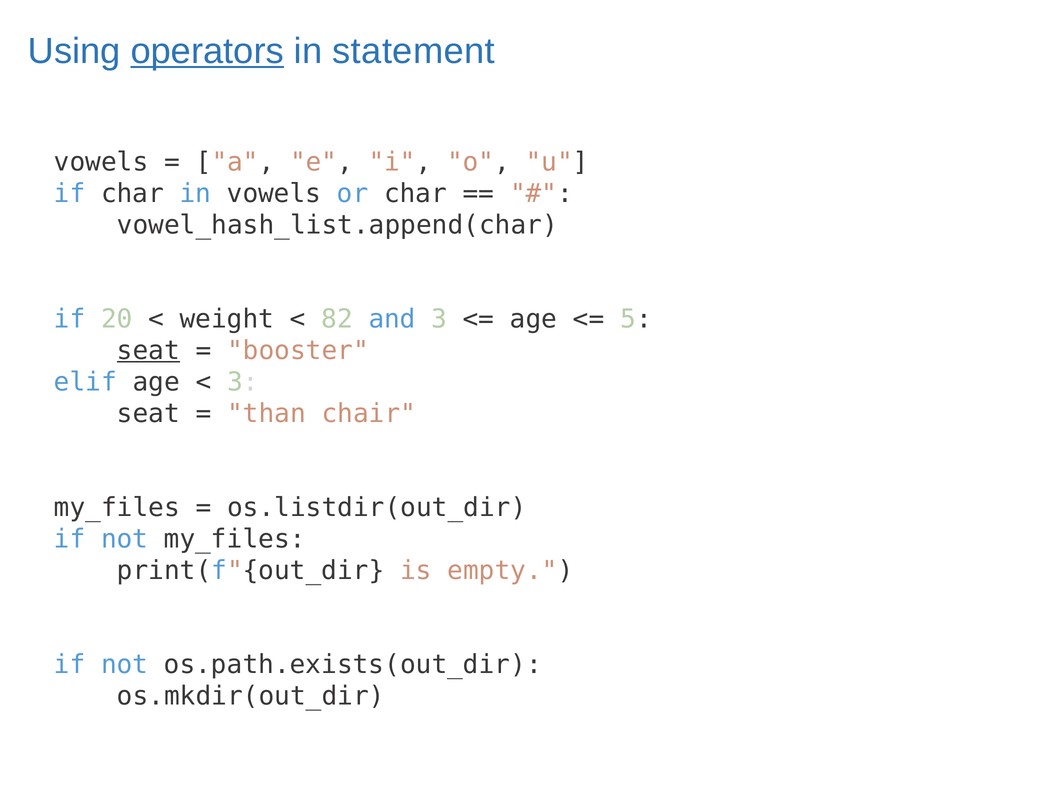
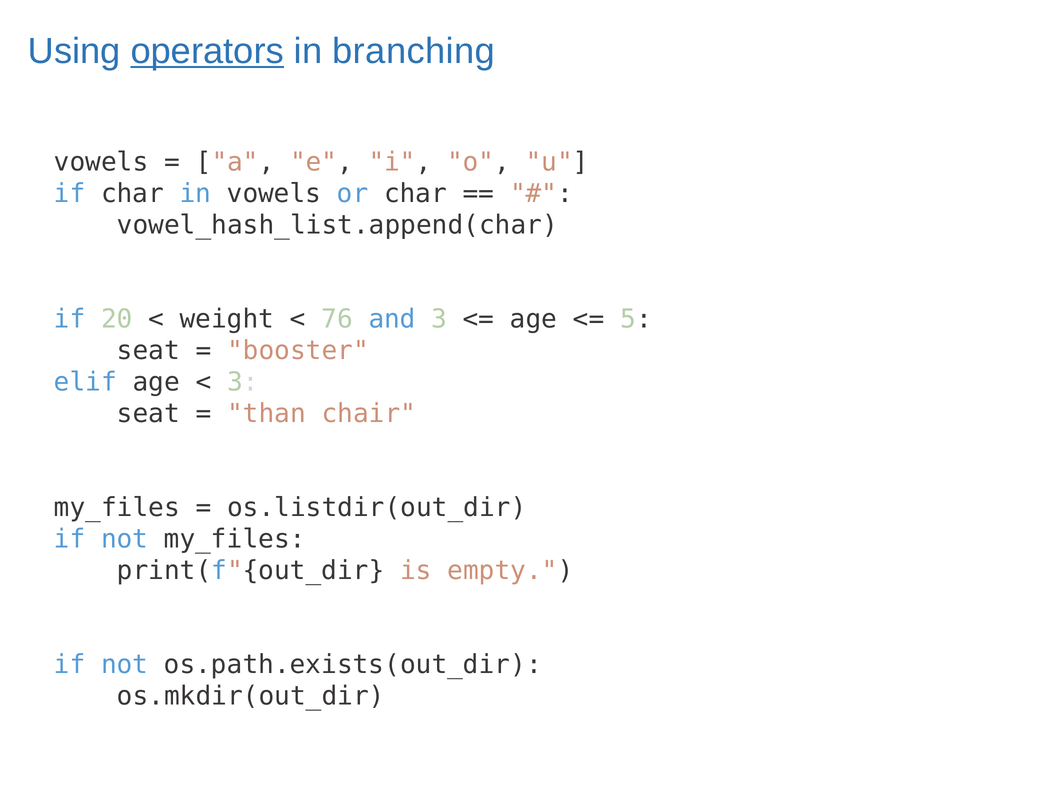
statement: statement -> branching (414, 51)
82: 82 -> 76 (337, 319)
seat underline: present -> none (148, 351)
